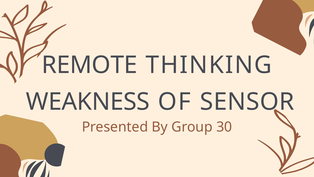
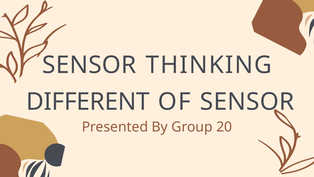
REMOTE: REMOTE -> SENSOR (89, 65)
WEAKNESS: WEAKNESS -> DIFFERENT (88, 102)
30: 30 -> 20 (224, 127)
